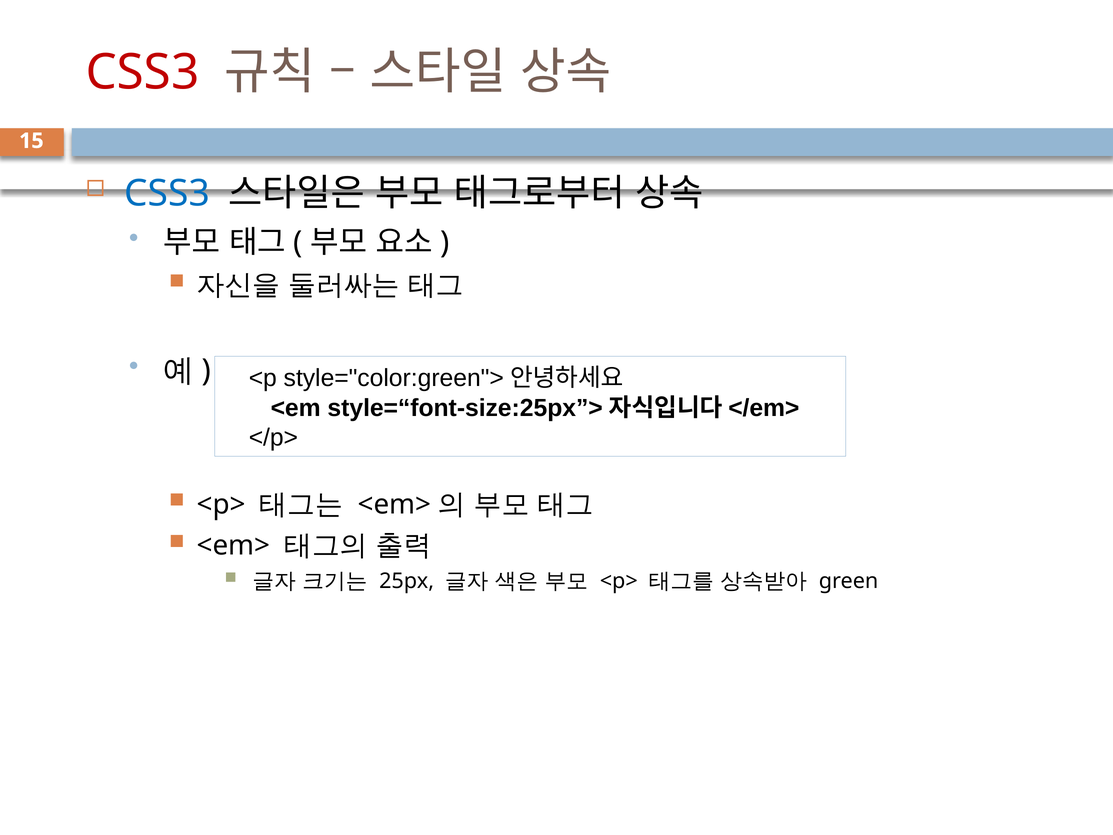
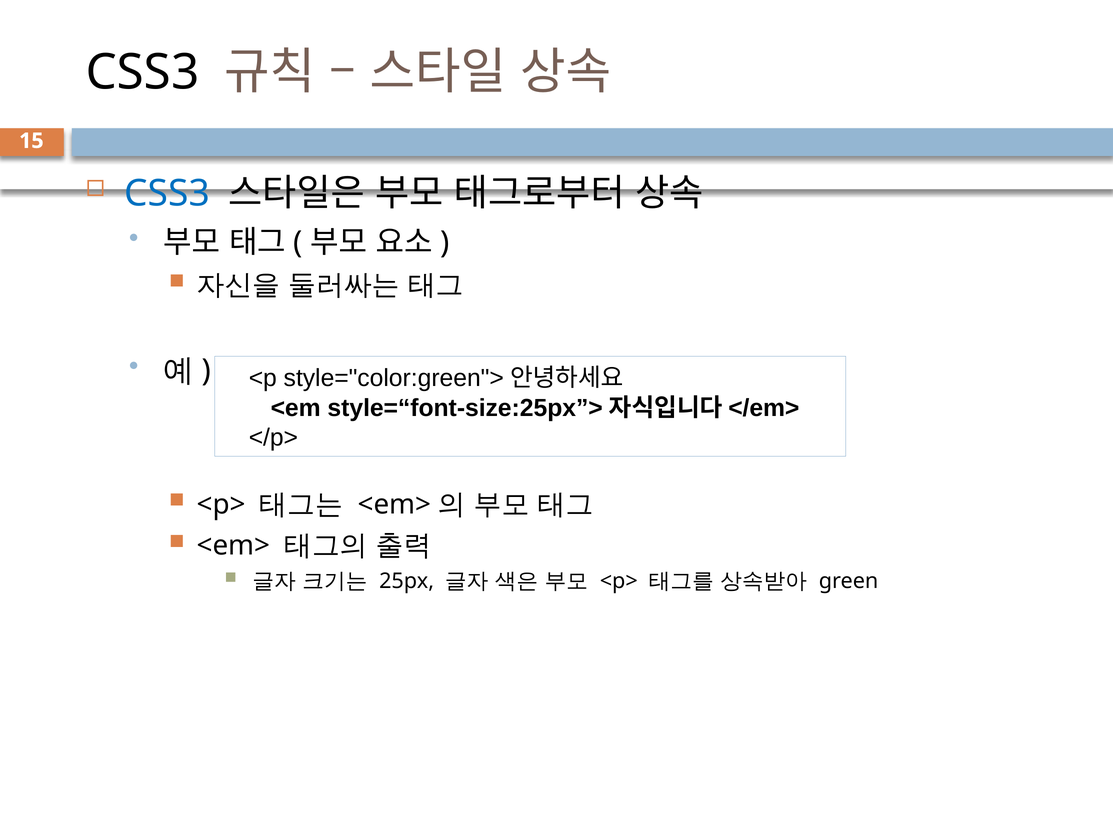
CSS3 colour: red -> black (142, 73)
